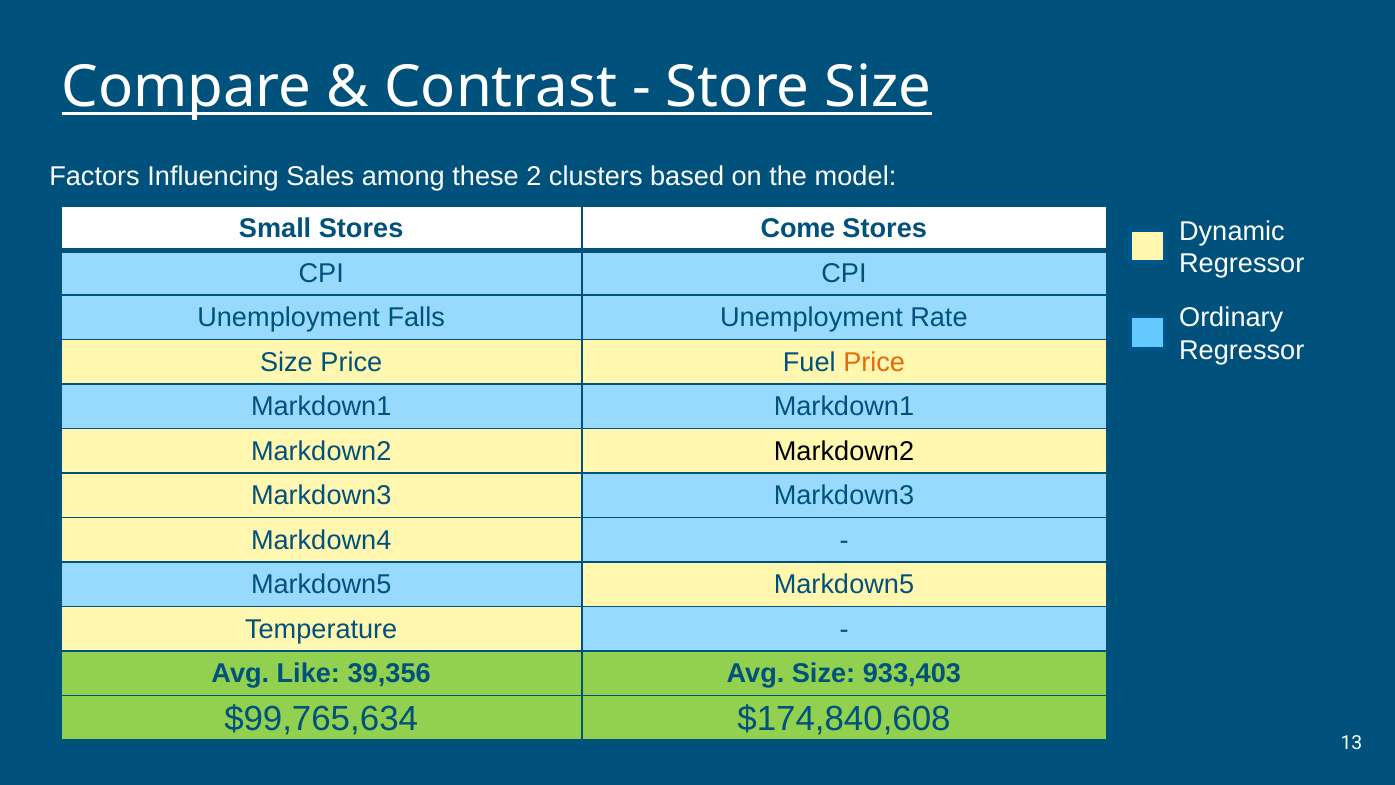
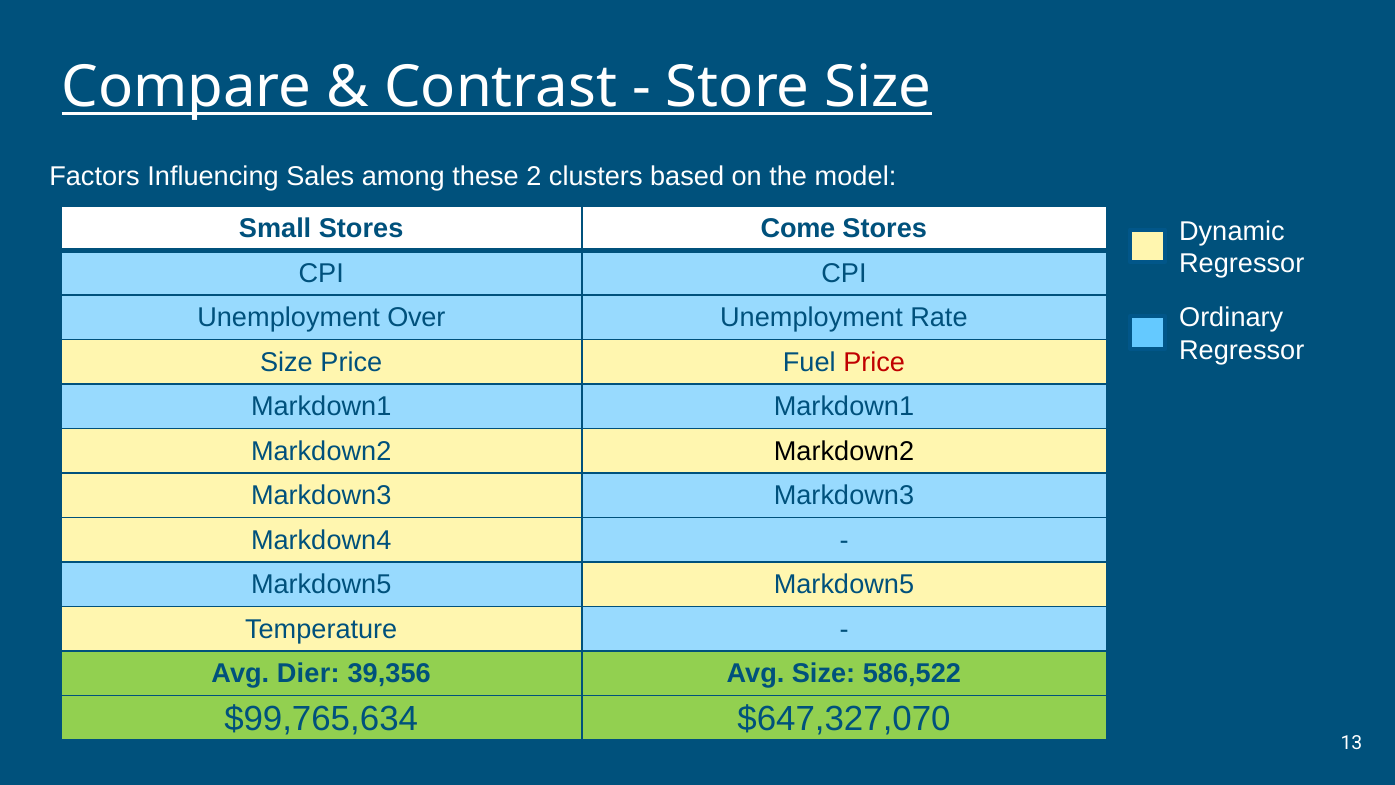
Falls: Falls -> Over (416, 318)
Price colour: orange -> red (874, 362)
Like: Like -> Dier (308, 674)
933,403: 933,403 -> 586,522 (912, 674)
$174,840,608: $174,840,608 -> $647,327,070 (844, 719)
